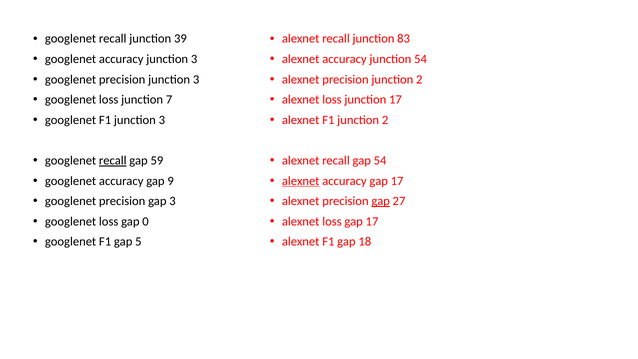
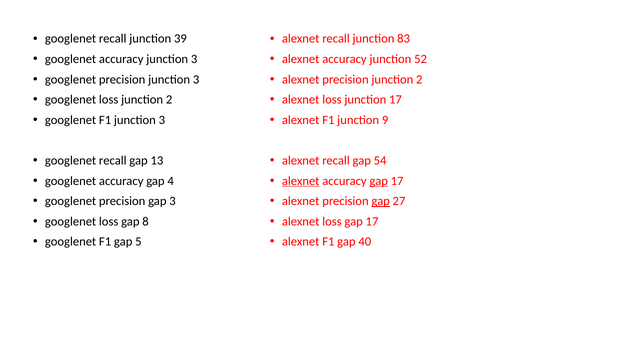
junction 54: 54 -> 52 (421, 59)
loss junction 7: 7 -> 2 (169, 100)
F1 junction 2: 2 -> 9 (385, 120)
recall underline: present -> none (113, 160)
59: 59 -> 13 (157, 160)
9: 9 -> 4 (171, 181)
gap underline: none -> present (379, 181)
0: 0 -> 8 (146, 221)
18: 18 -> 40 (365, 242)
